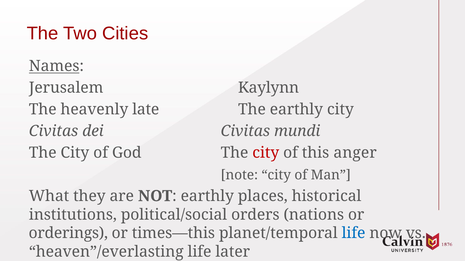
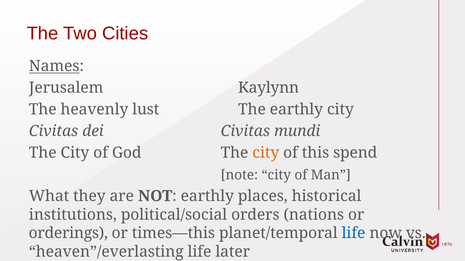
late: late -> lust (146, 110)
city colour: red -> orange (266, 153)
anger: anger -> spend (355, 153)
